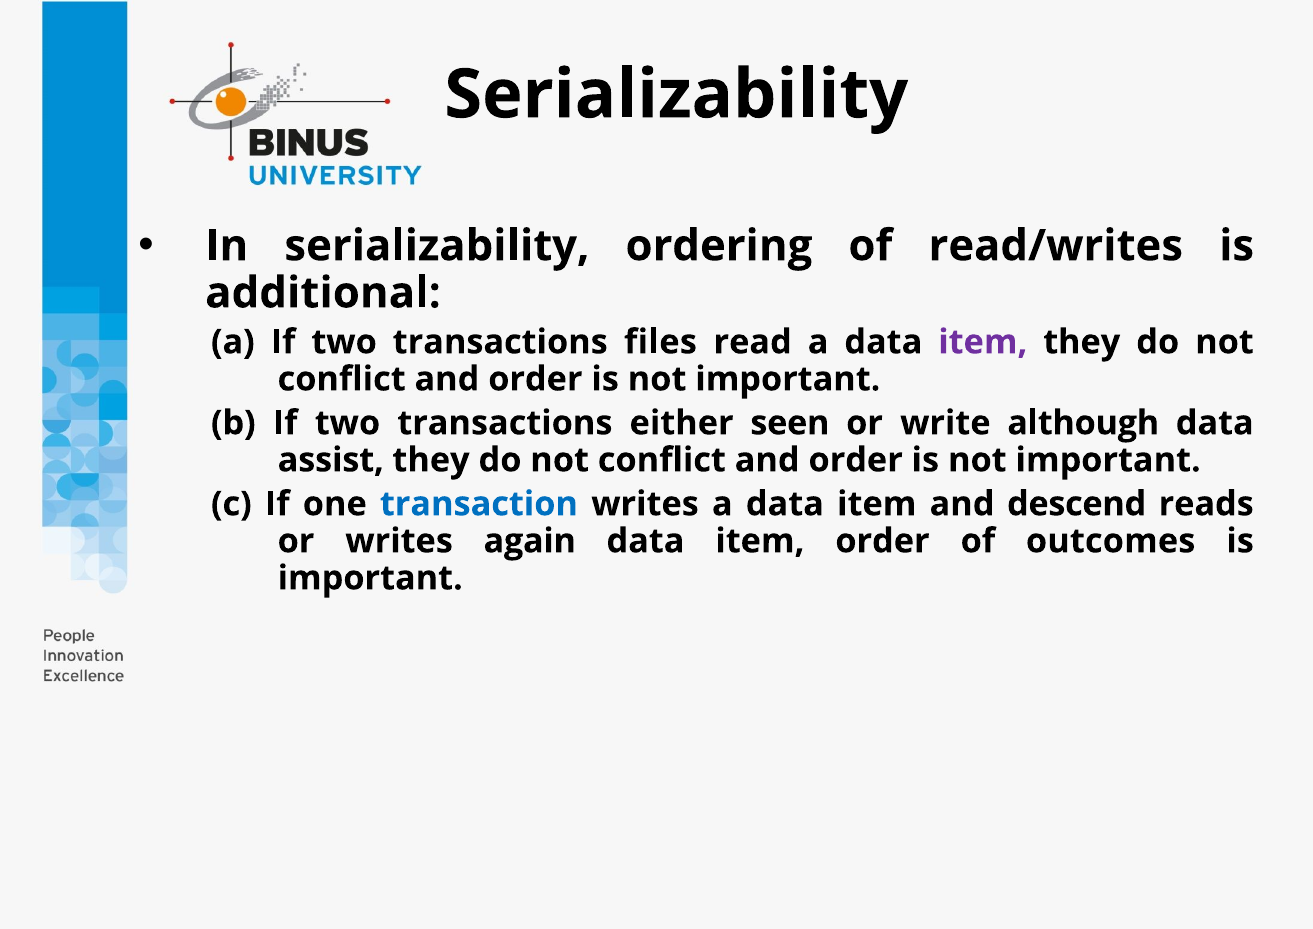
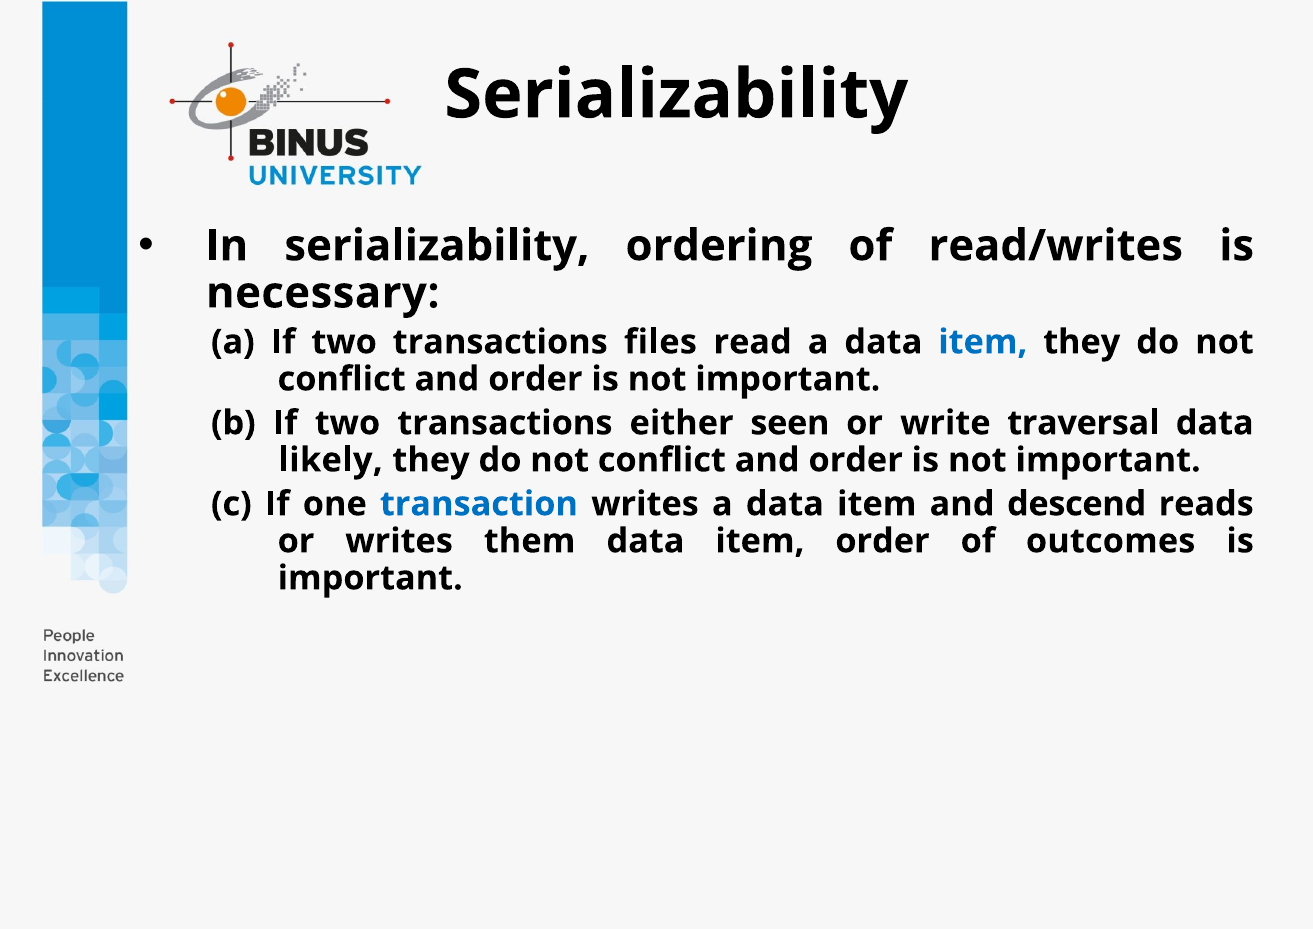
additional: additional -> necessary (323, 293)
item colour: purple -> blue (983, 342)
although: although -> traversal (1083, 423)
assist: assist -> likely (330, 460)
again: again -> them (530, 541)
